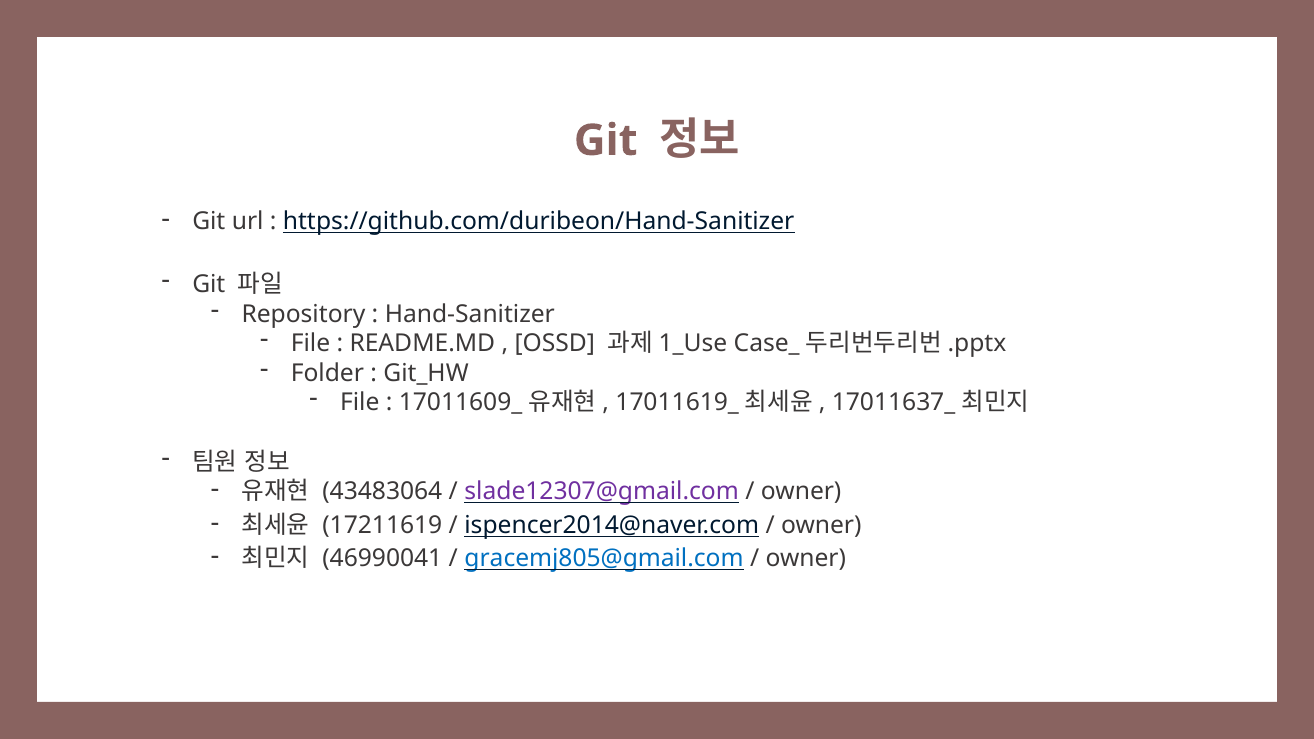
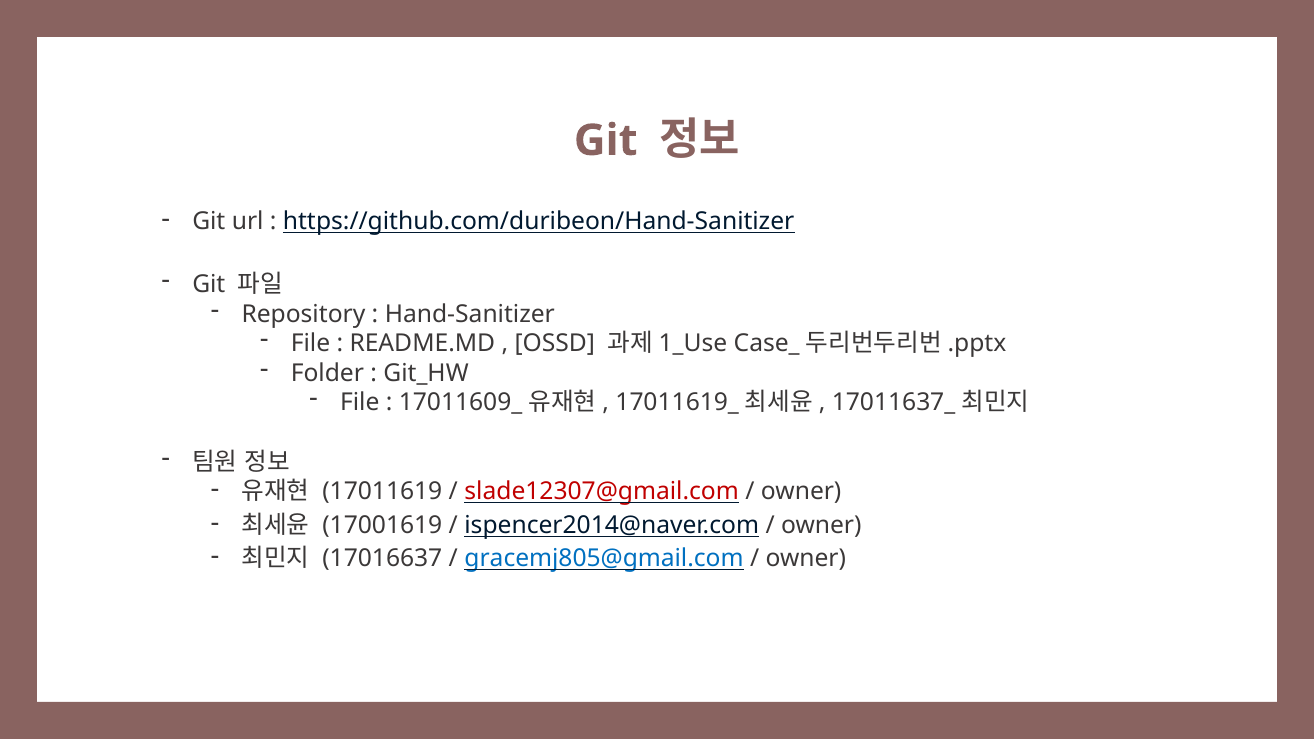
43483064: 43483064 -> 17011619 (382, 492)
slade12307@gmail.com colour: purple -> red (602, 492)
17211619: 17211619 -> 17001619 (382, 525)
46990041: 46990041 -> 17016637 (382, 559)
